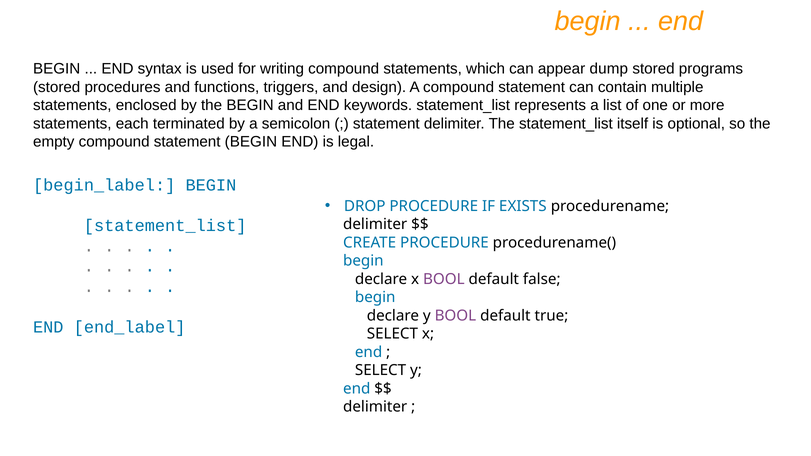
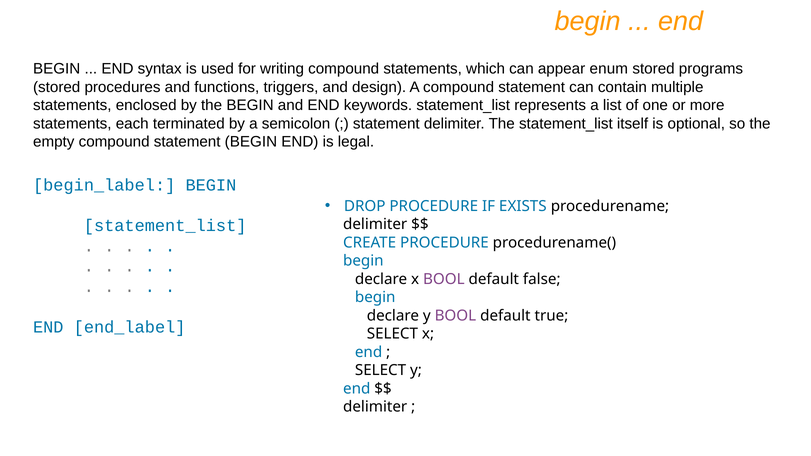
dump: dump -> enum (609, 69)
